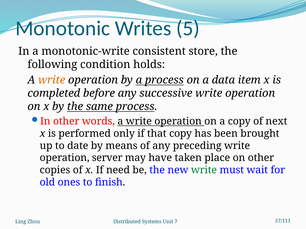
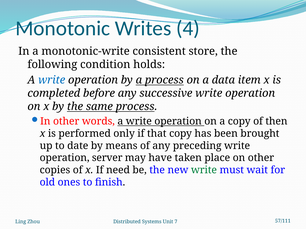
5: 5 -> 4 (188, 28)
write colour: orange -> blue (52, 80)
next: next -> then (276, 121)
